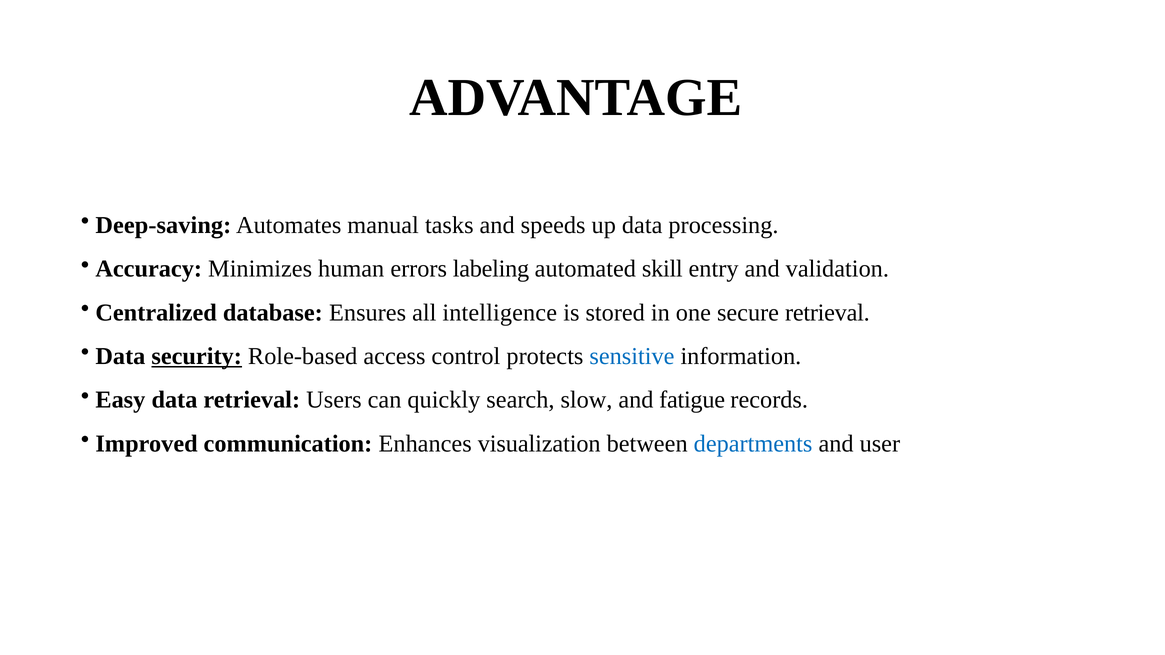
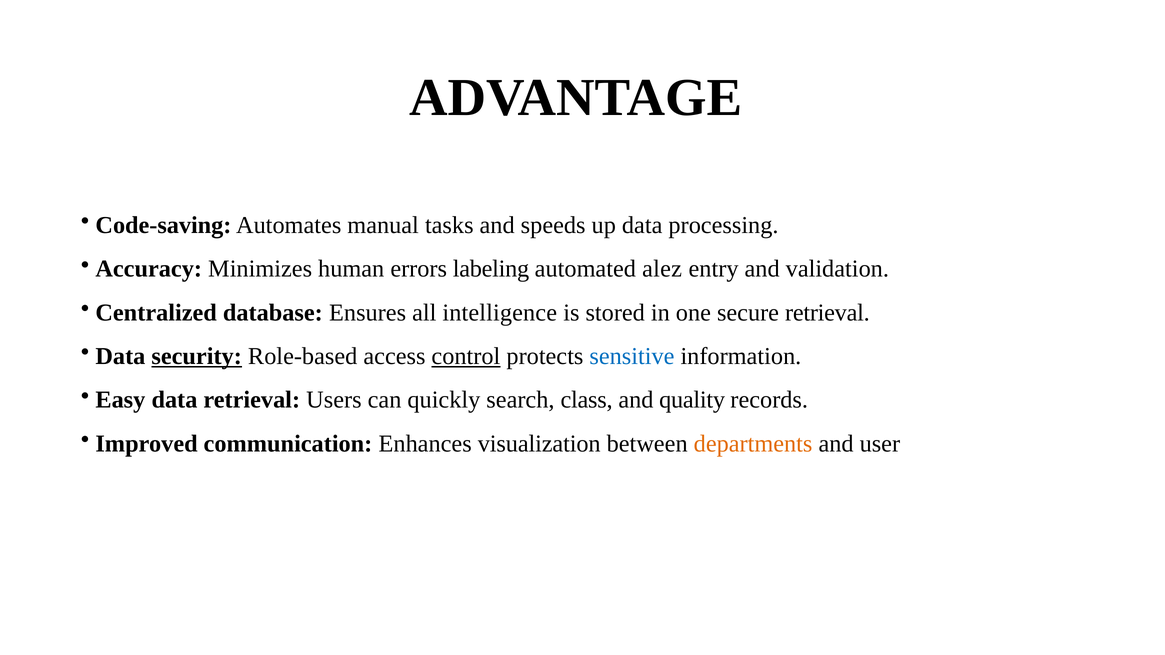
Deep-saving: Deep-saving -> Code-saving (163, 225)
skill: skill -> alez (662, 269)
control underline: none -> present (466, 356)
slow: slow -> class (587, 400)
fatigue: fatigue -> quality (692, 400)
departments colour: blue -> orange (753, 444)
